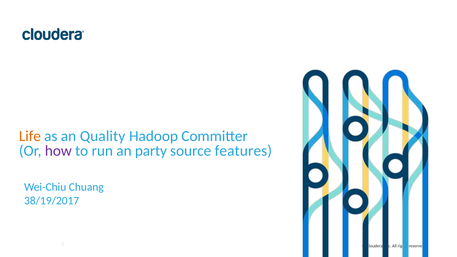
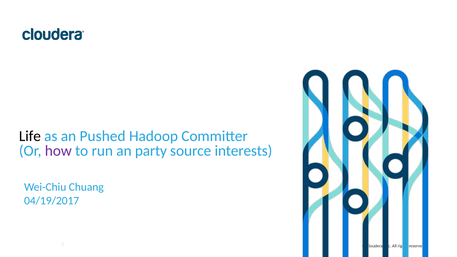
Life colour: orange -> black (30, 136)
Quality: Quality -> Pushed (103, 136)
features: features -> interests (243, 151)
38/19/2017: 38/19/2017 -> 04/19/2017 (52, 201)
